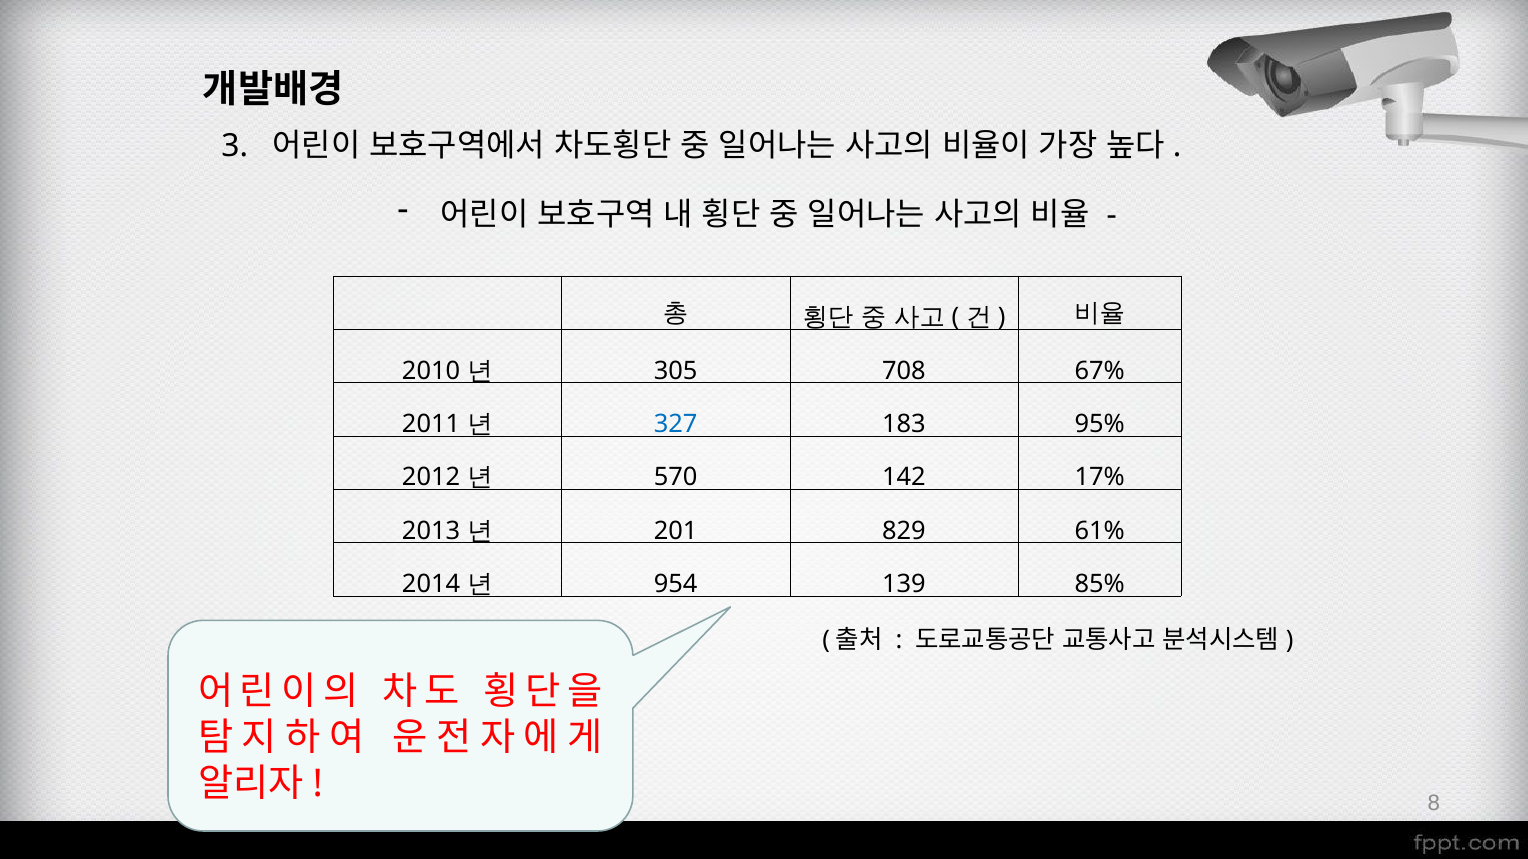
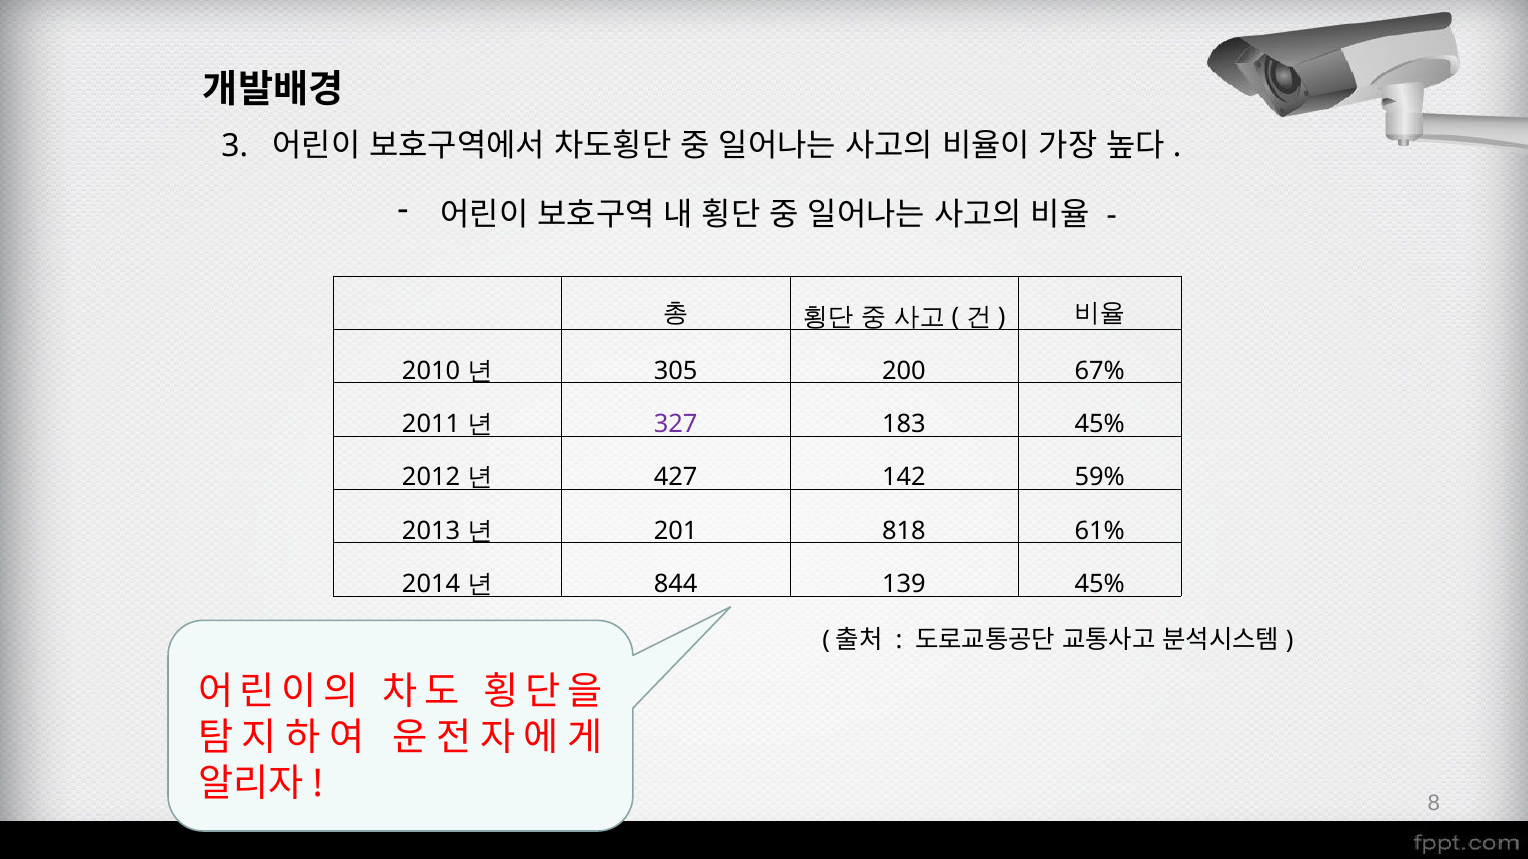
708: 708 -> 200 (904, 371)
327 colour: blue -> purple (676, 424)
183 95%: 95% -> 45% (1100, 424)
570: 570 -> 427 (676, 478)
17%: 17% -> 59% (1100, 478)
829: 829 -> 818 (904, 531)
954: 954 -> 844 (676, 584)
139 85%: 85% -> 45% (1100, 584)
